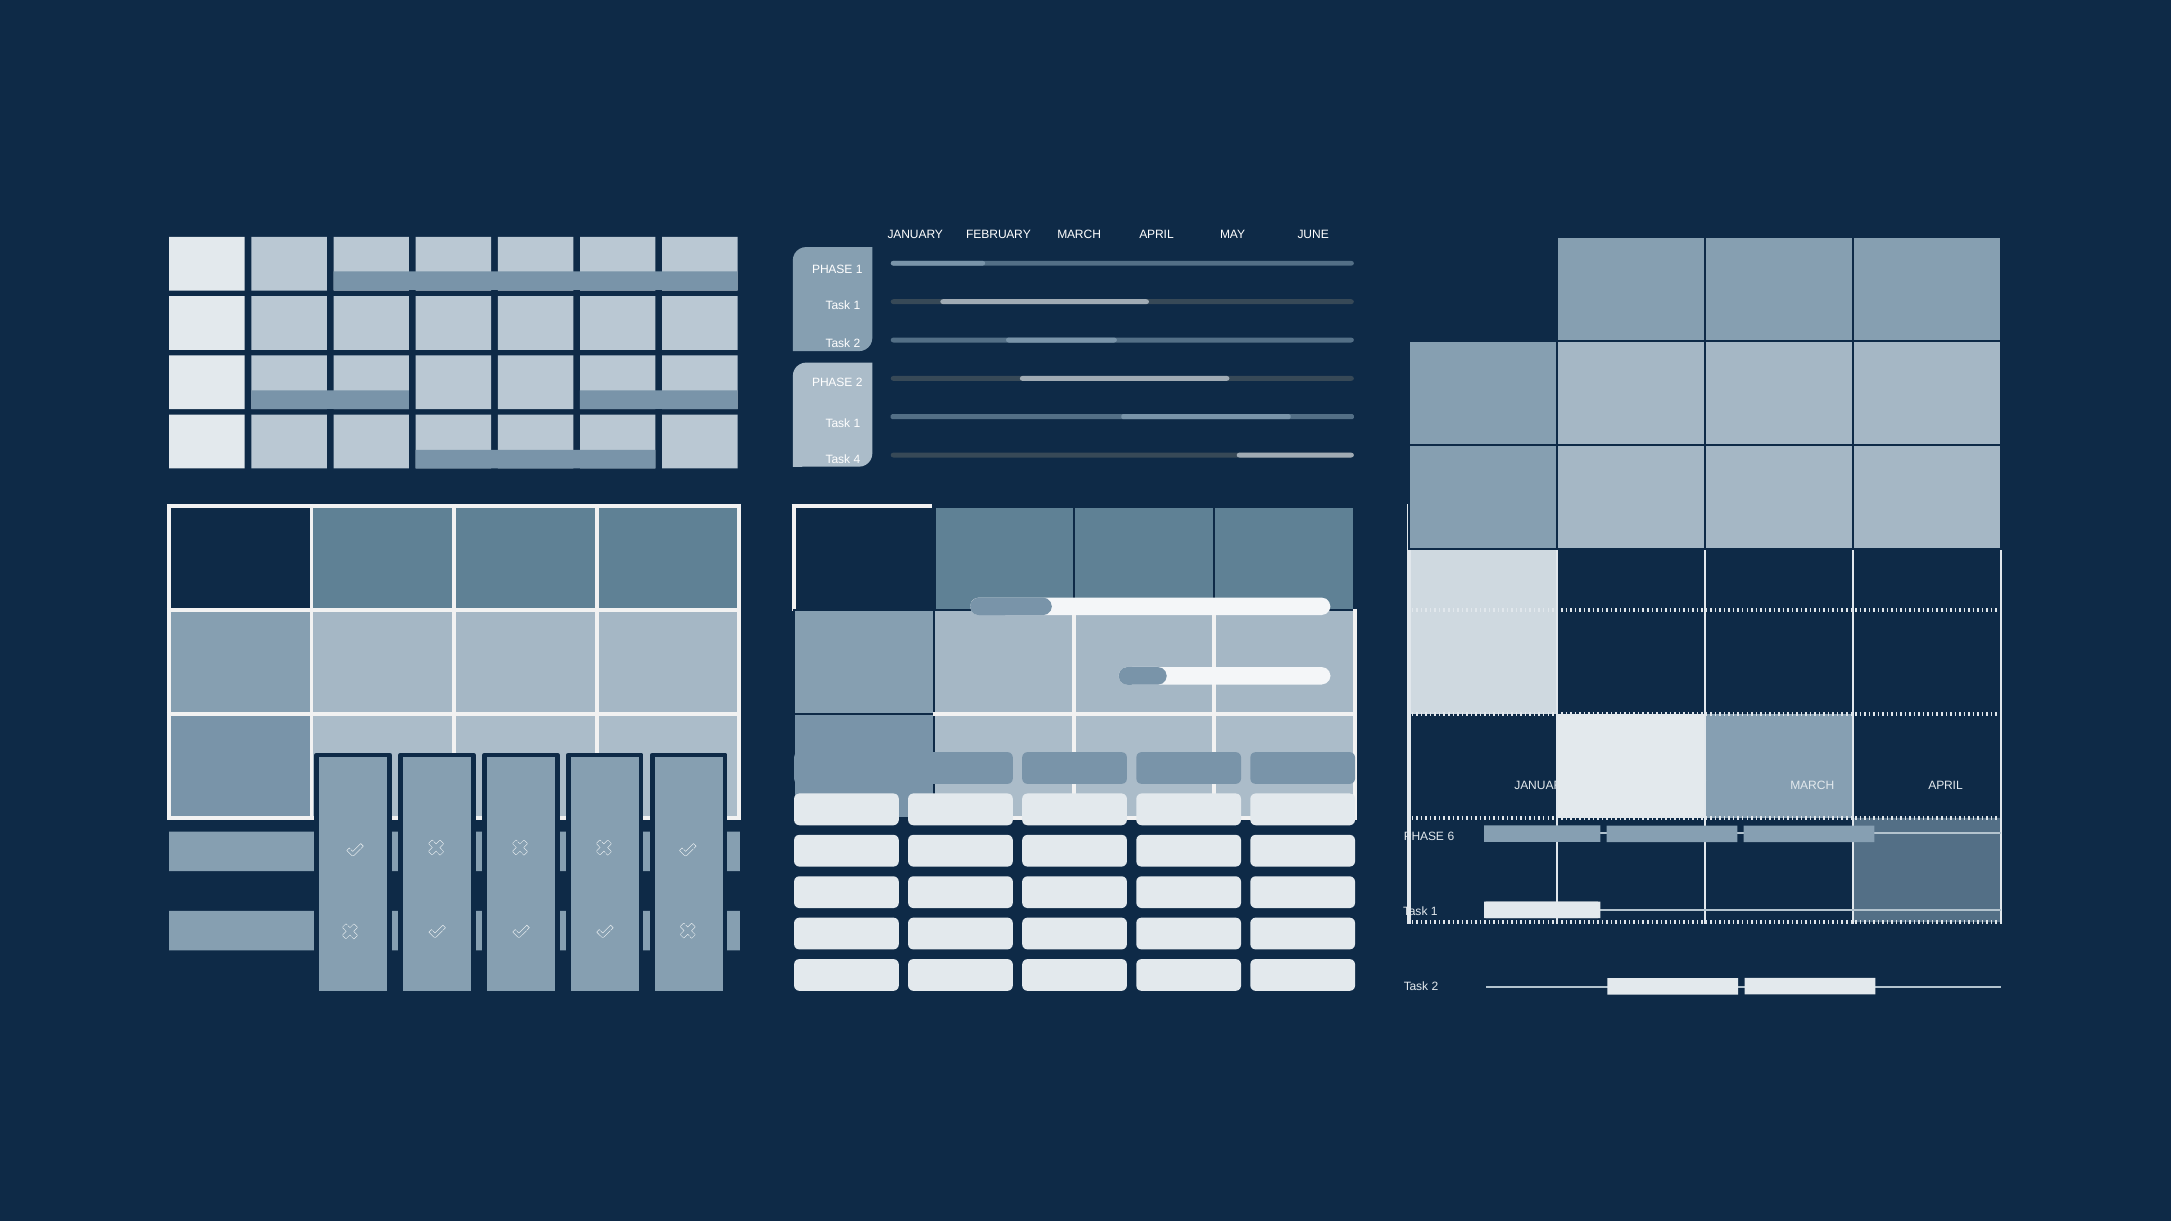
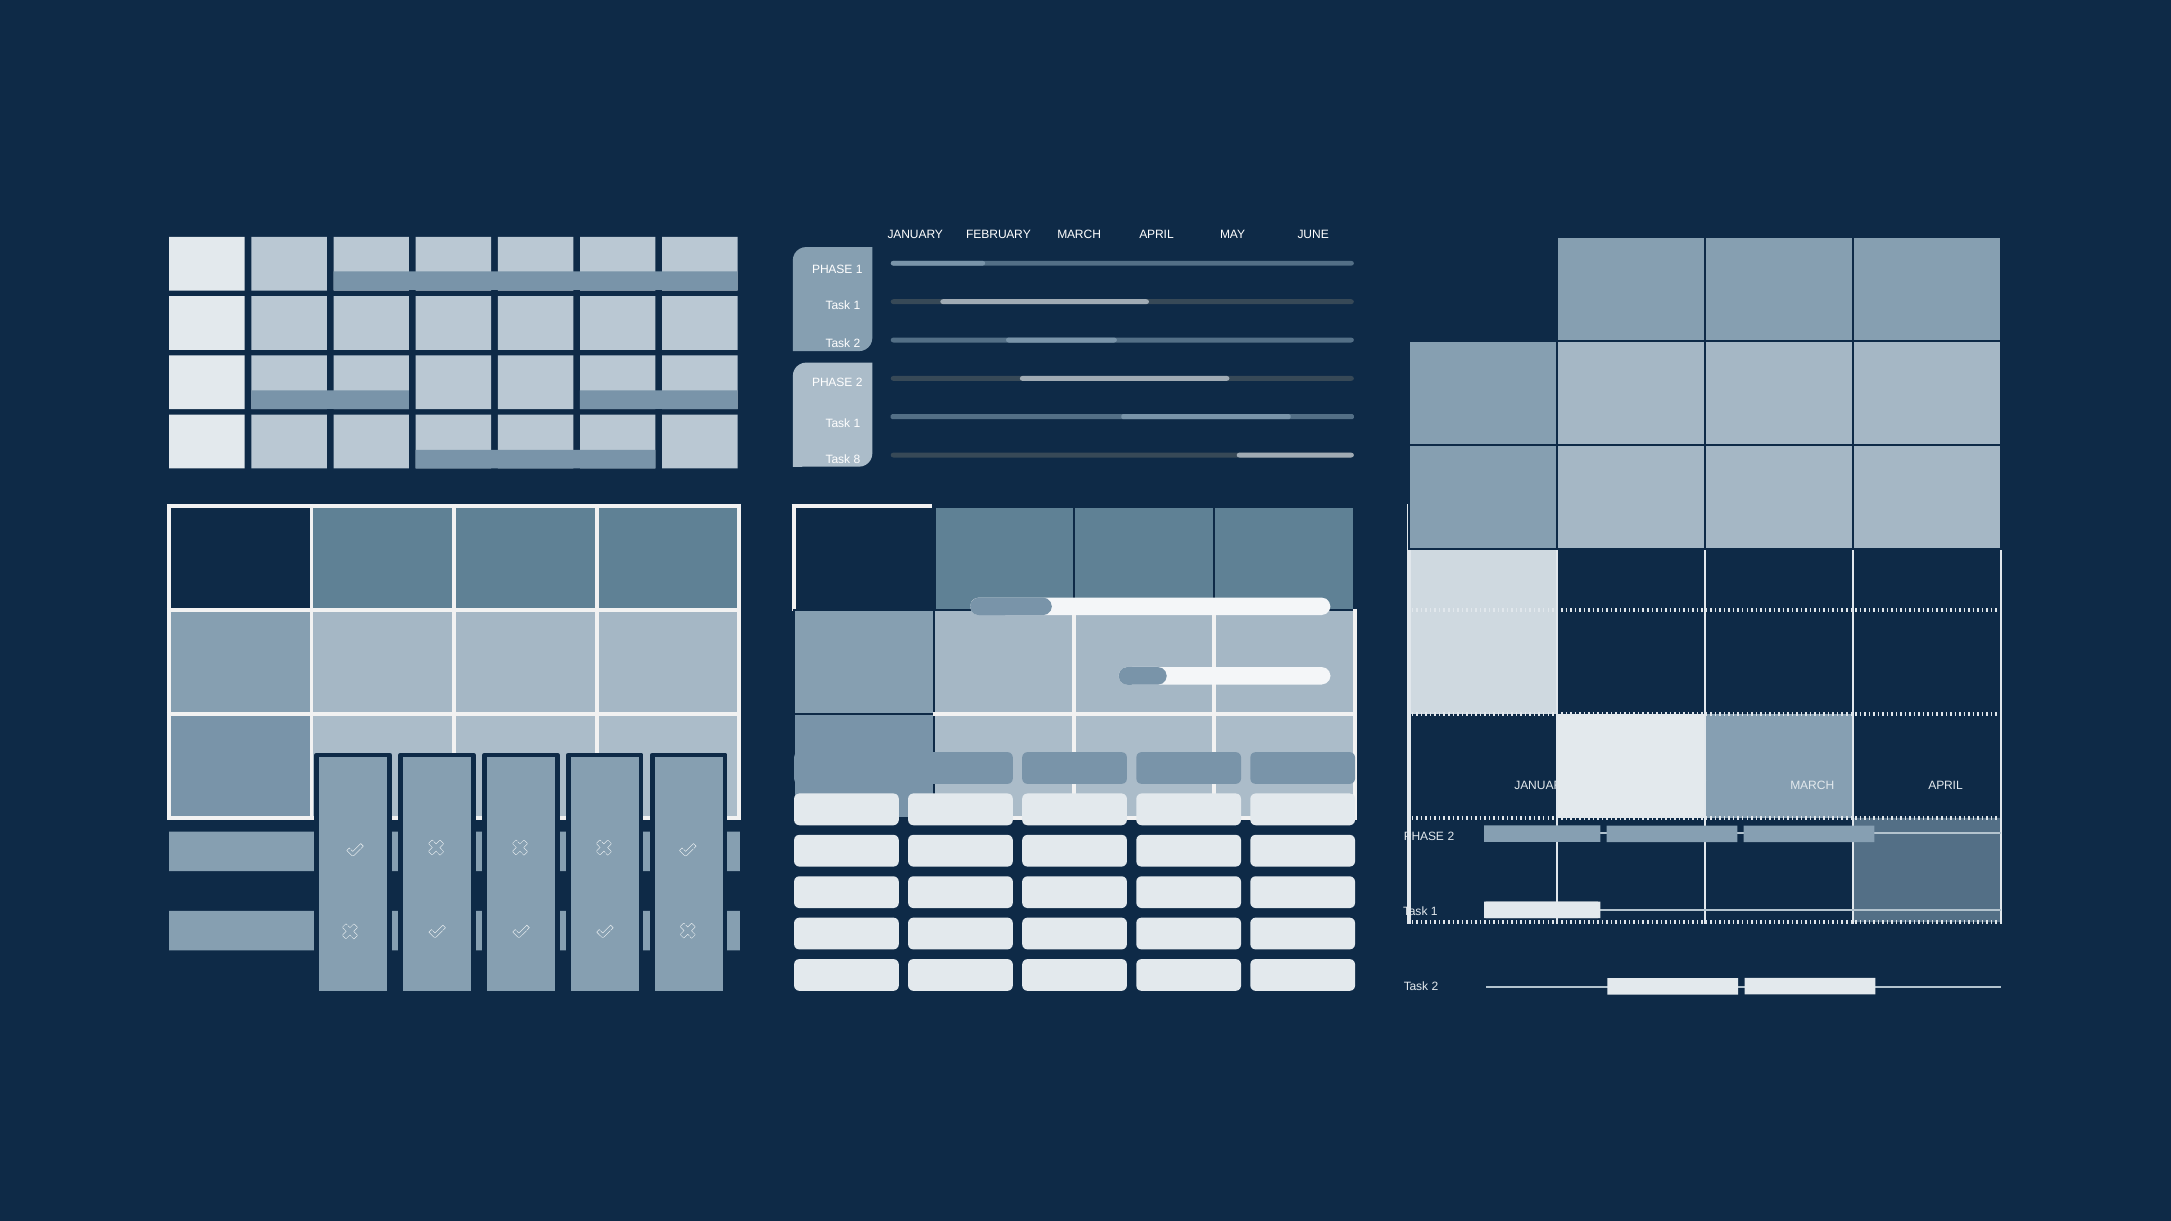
4: 4 -> 8 (857, 460)
6: 6 -> 2 (1451, 836)
